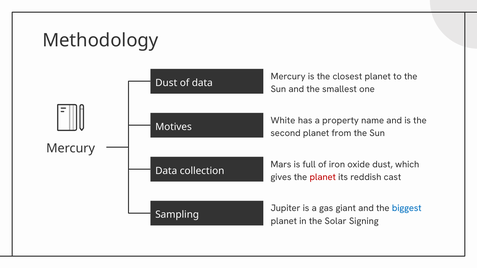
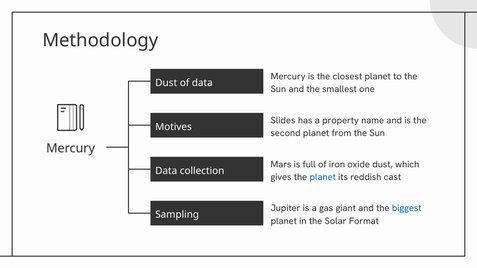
White: White -> Slides (283, 121)
planet colour: red -> blue (323, 177)
Signing: Signing -> Format (364, 221)
